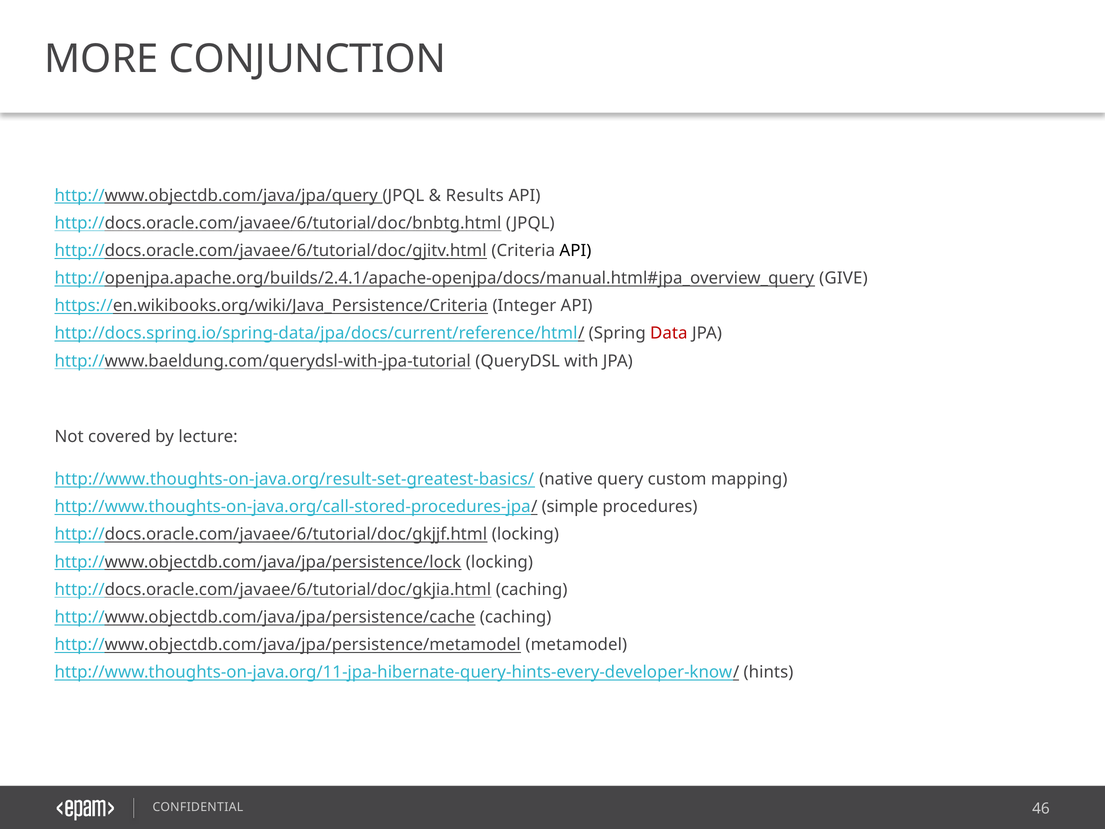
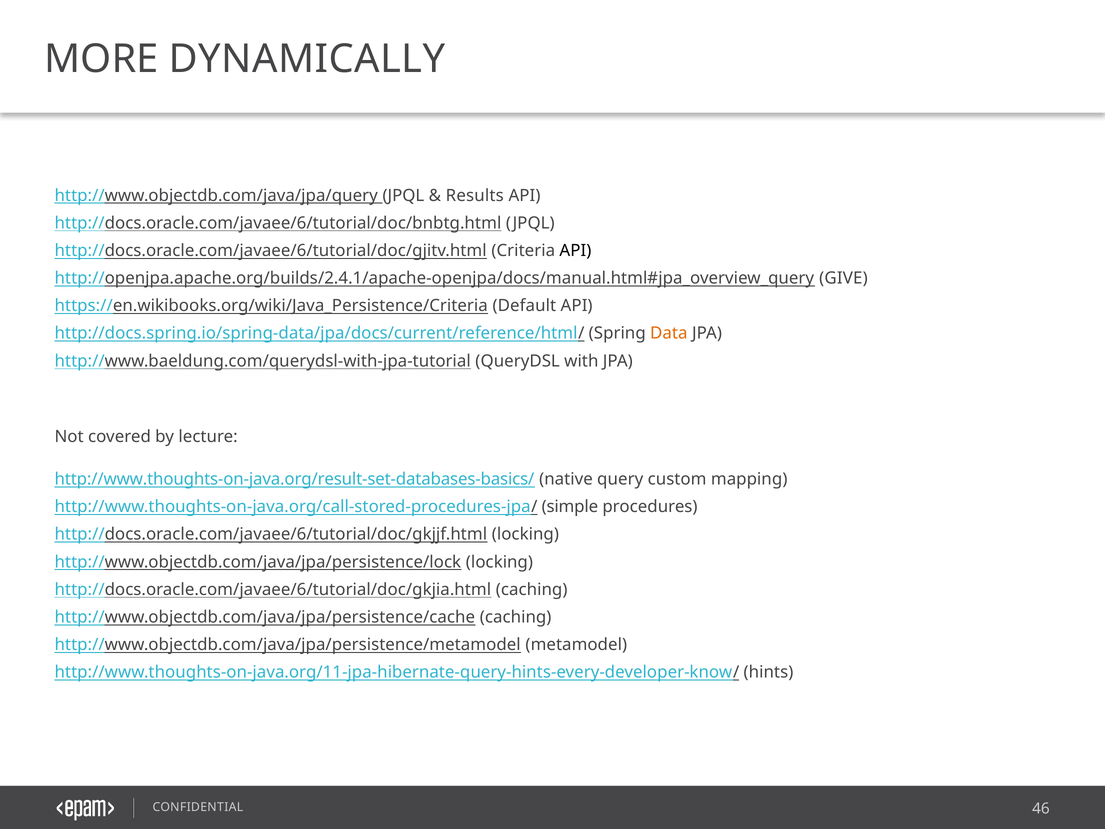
CONJUNCTION: CONJUNCTION -> DYNAMICALLY (307, 59)
Integer: Integer -> Default (524, 306)
Data colour: red -> orange (669, 333)
http://www.thoughts-on-java.org/result-set-greatest-basics/: http://www.thoughts-on-java.org/result-set-greatest-basics/ -> http://www.thoughts-on-java.org/result-set-databases-basics/ (294, 479)
